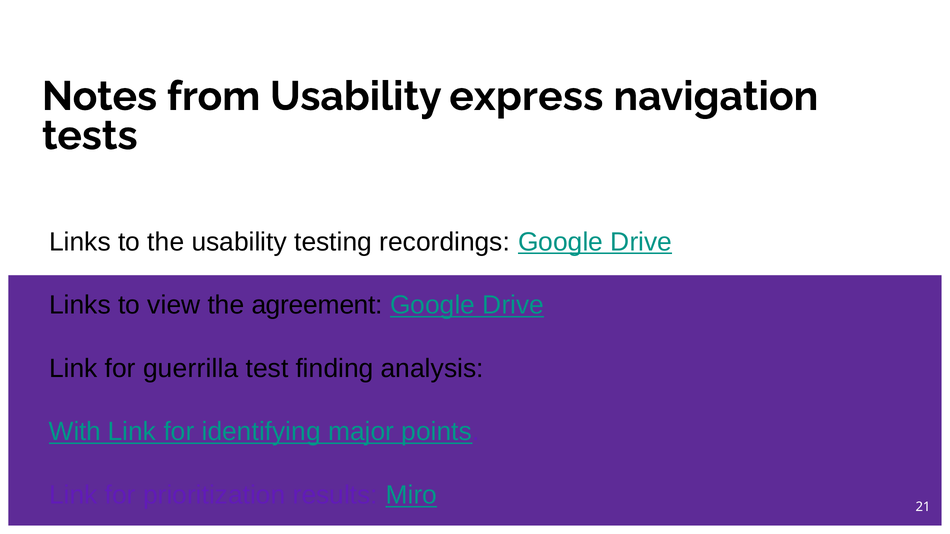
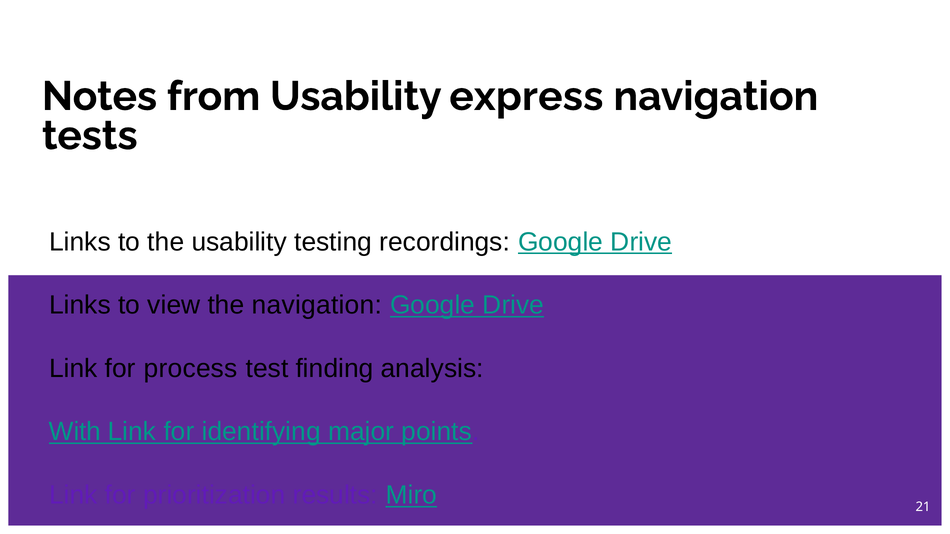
the agreement: agreement -> navigation (317, 305)
guerrilla: guerrilla -> process (191, 369)
